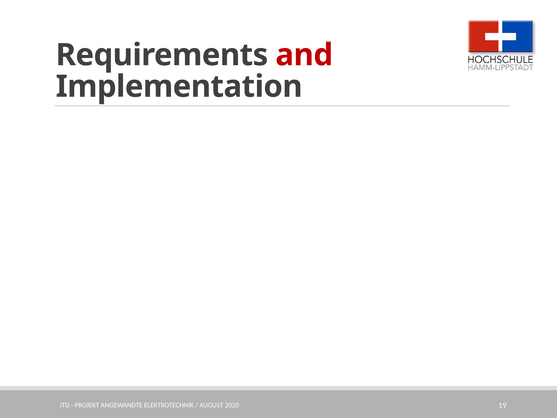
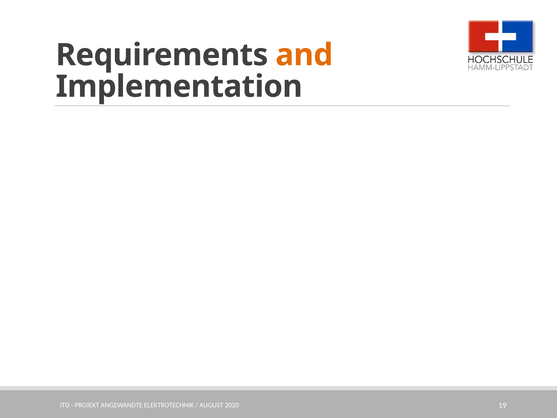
and colour: red -> orange (304, 55)
